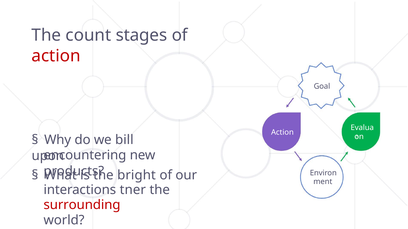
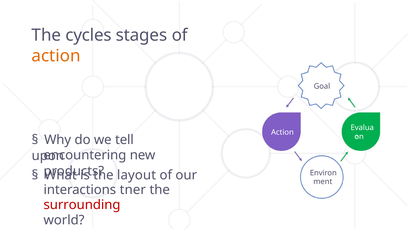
count: count -> cycles (89, 35)
action colour: red -> orange (56, 56)
bill: bill -> tell (124, 140)
bright: bright -> layout (136, 175)
